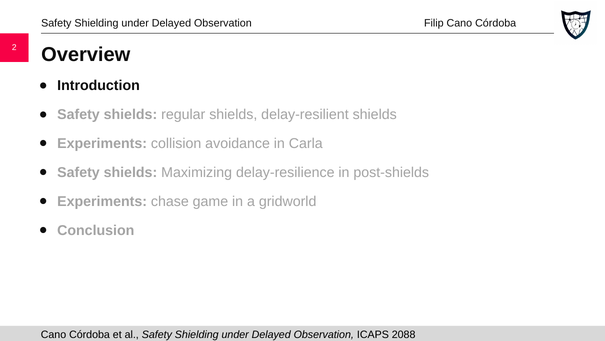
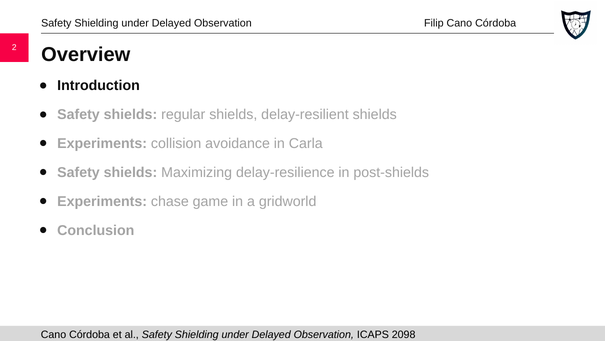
2088: 2088 -> 2098 (404, 334)
